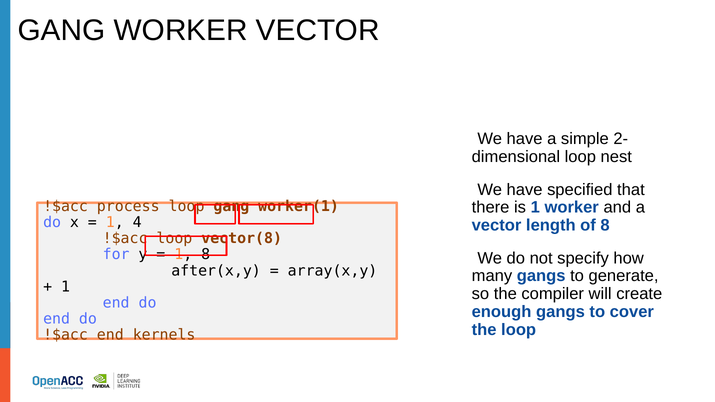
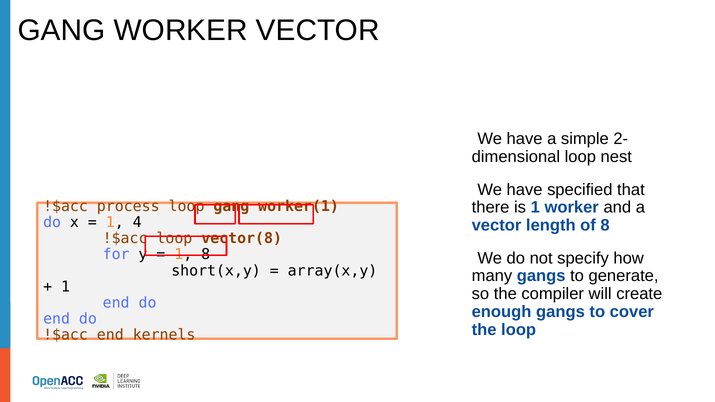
after(x,y: after(x,y -> short(x,y (216, 271)
